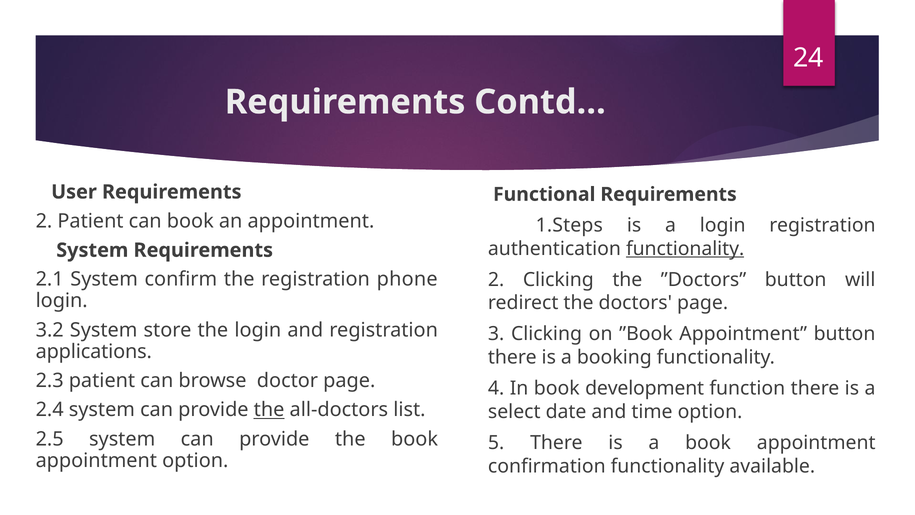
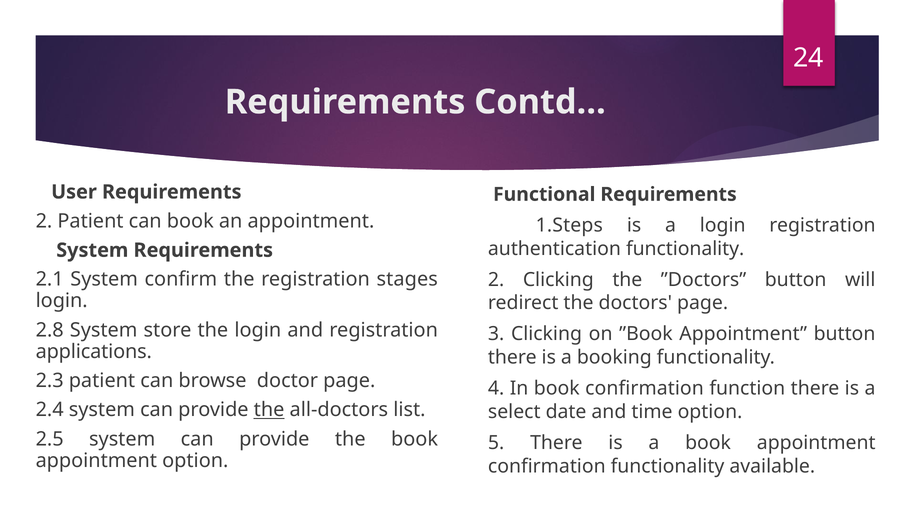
functionality underline: present -> none (685, 249)
phone: phone -> stages (407, 279)
3.2: 3.2 -> 2.8 (50, 330)
book development: development -> confirmation (645, 388)
